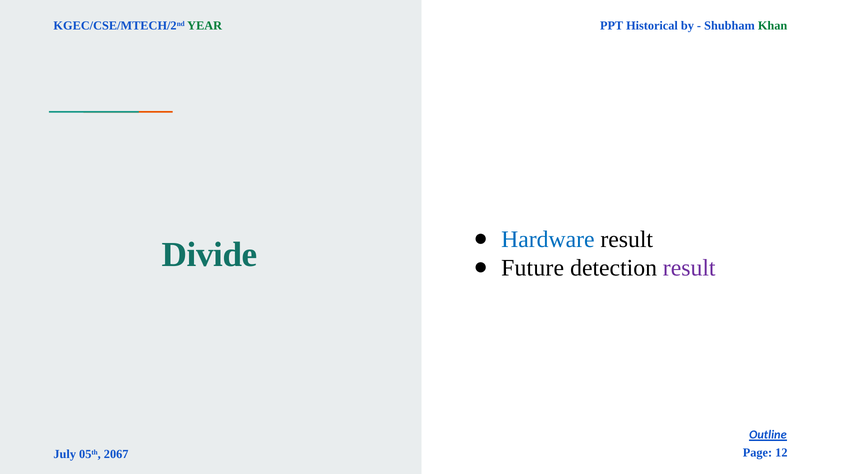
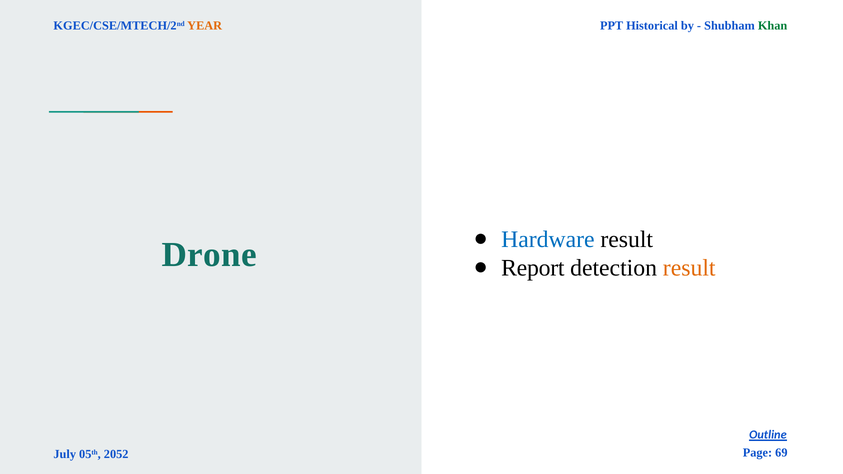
YEAR colour: green -> orange (205, 26)
Divide: Divide -> Drone (209, 255)
Future: Future -> Report (533, 268)
result colour: purple -> orange (689, 268)
12: 12 -> 69 (781, 453)
2067: 2067 -> 2052 (116, 454)
